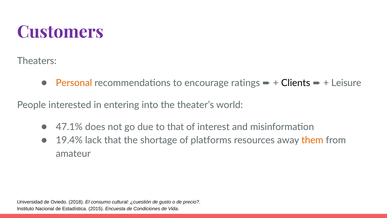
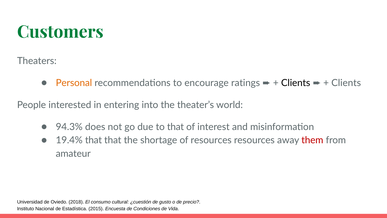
Customers colour: purple -> green (60, 32)
Leisure: Leisure -> Clients (346, 83)
47.1%: 47.1% -> 94.3% (69, 127)
19.4% lack: lack -> that (93, 140)
of platforms: platforms -> resources (211, 140)
them colour: orange -> red (312, 140)
